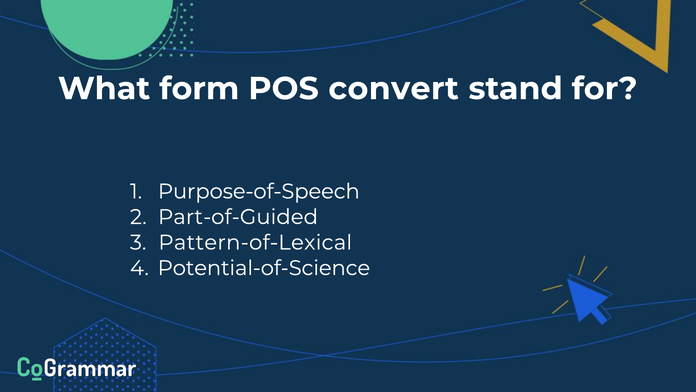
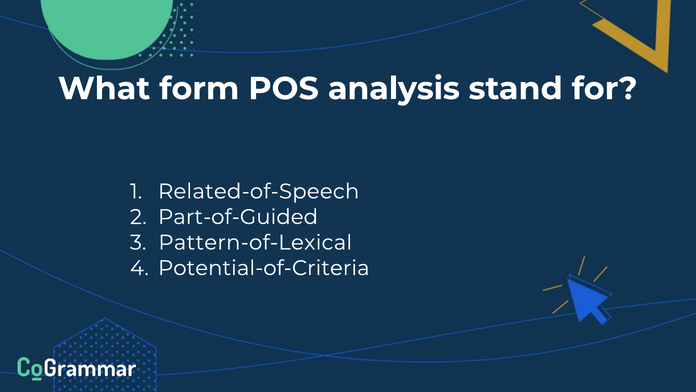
convert: convert -> analysis (394, 89)
Purpose-of-Speech: Purpose-of-Speech -> Related-of-Speech (259, 191)
Potential-of-Science: Potential-of-Science -> Potential-of-Criteria (264, 268)
